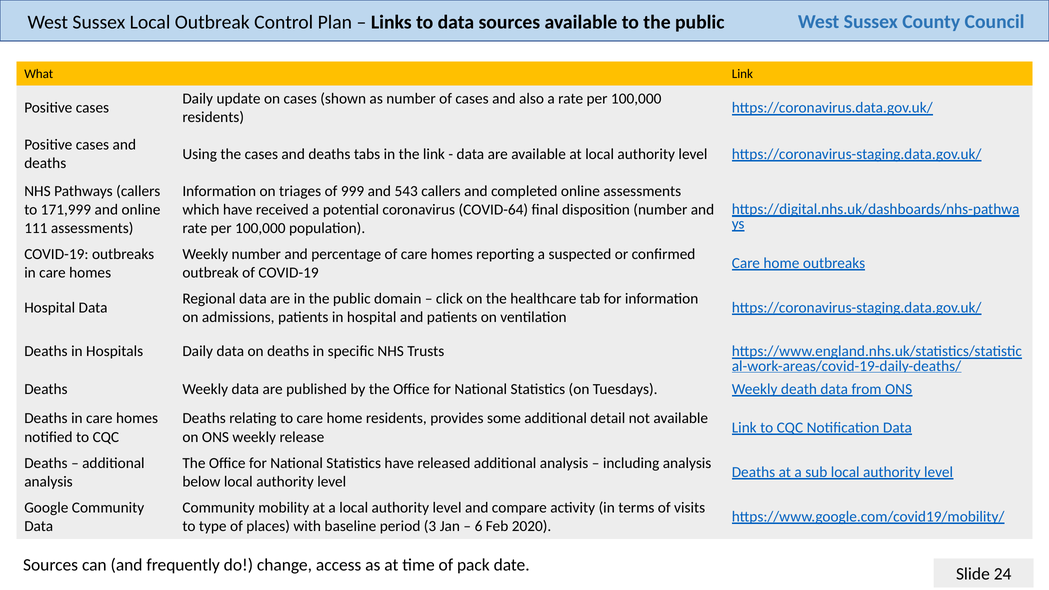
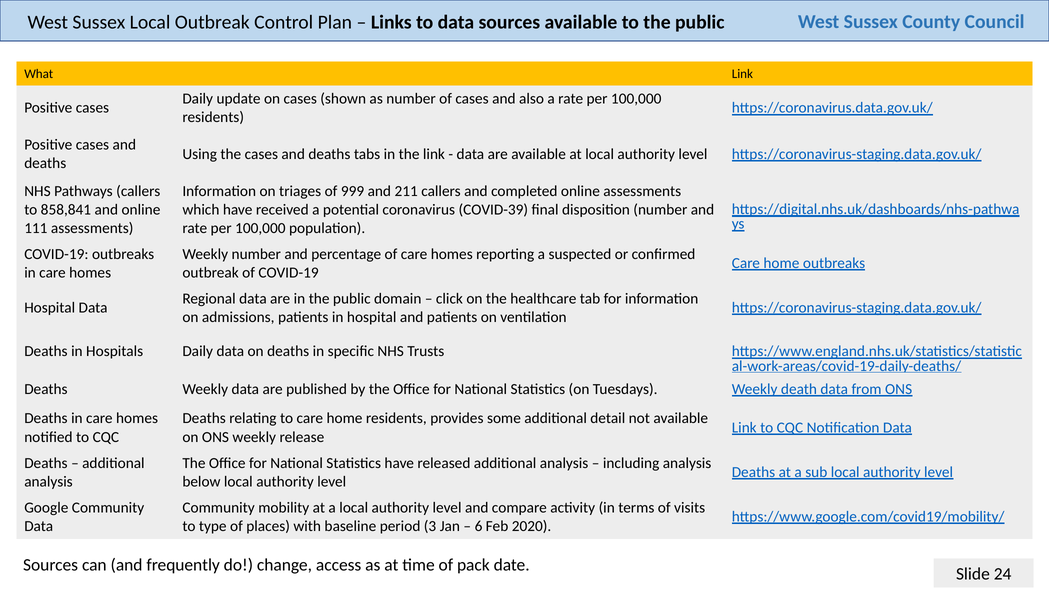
543: 543 -> 211 (406, 191)
171,999: 171,999 -> 858,841 (66, 210)
COVID-64: COVID-64 -> COVID-39 (493, 210)
